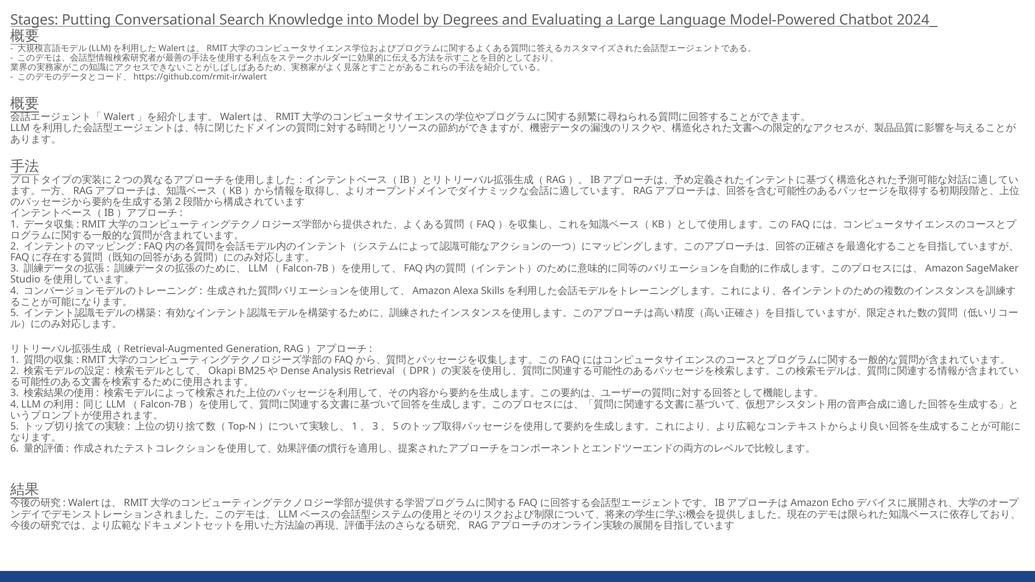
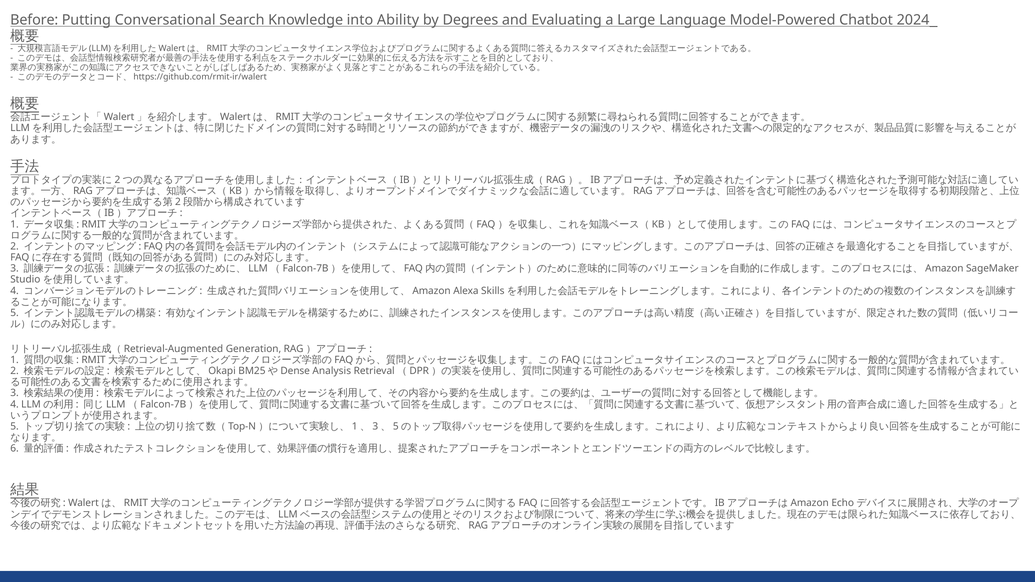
Stages: Stages -> Before (34, 20)
Model: Model -> Ability (398, 20)
